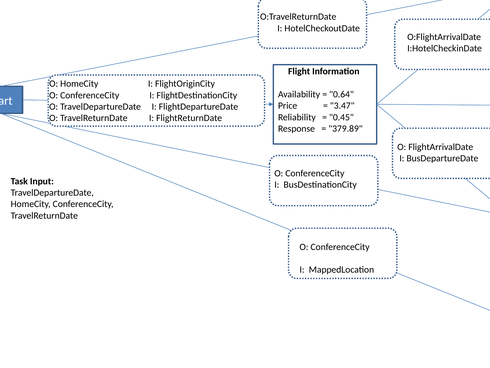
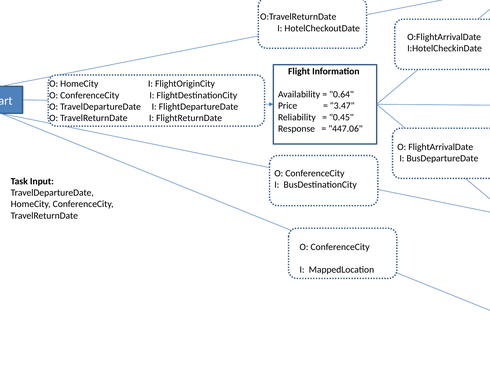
379.89: 379.89 -> 447.06 (346, 128)
